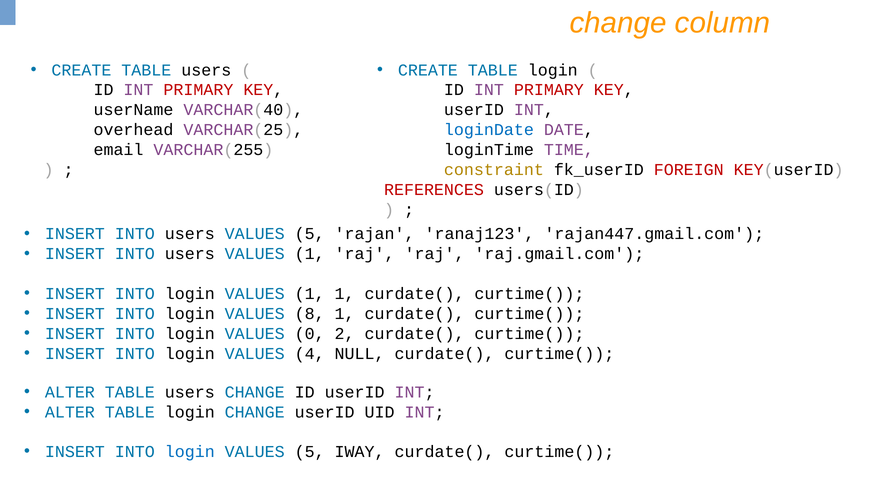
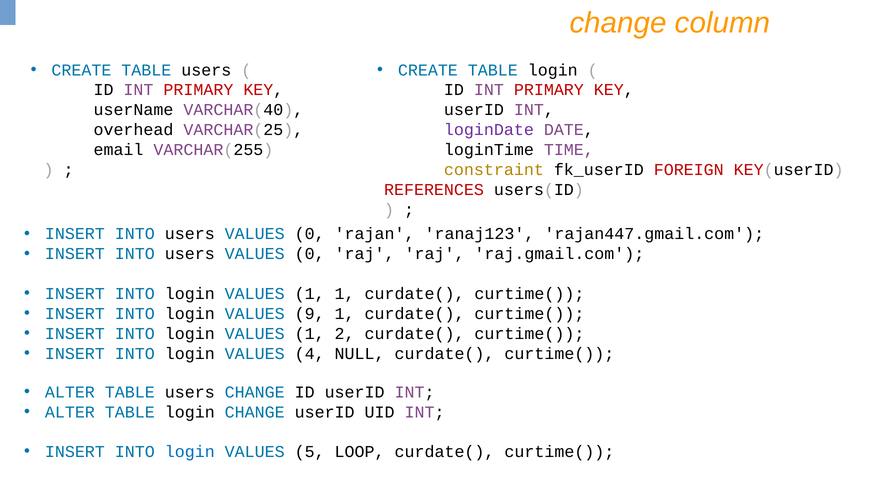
loginDate colour: blue -> purple (489, 130)
5: 5 -> 0 (310, 234)
1: 1 -> 0 (310, 254)
8: 8 -> 9 (310, 314)
0: 0 -> 1 (310, 334)
IWAY: IWAY -> LOOP (360, 452)
